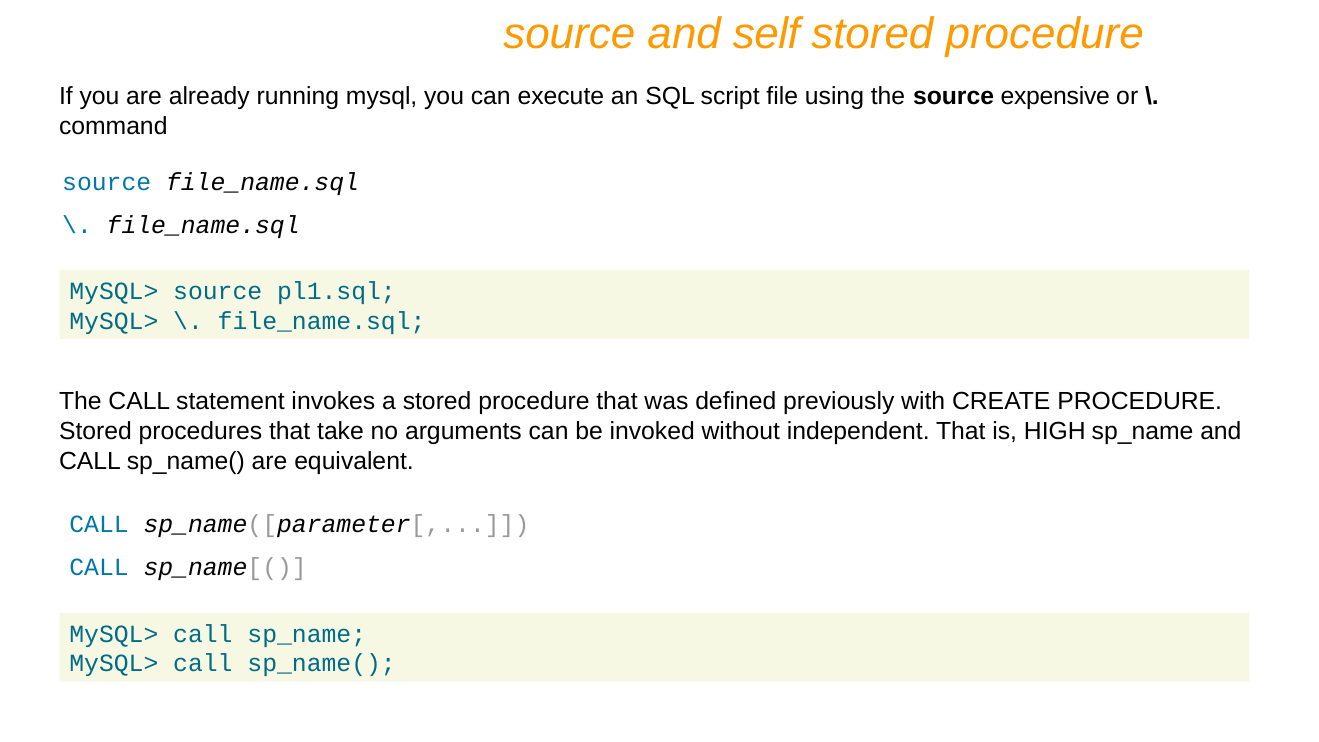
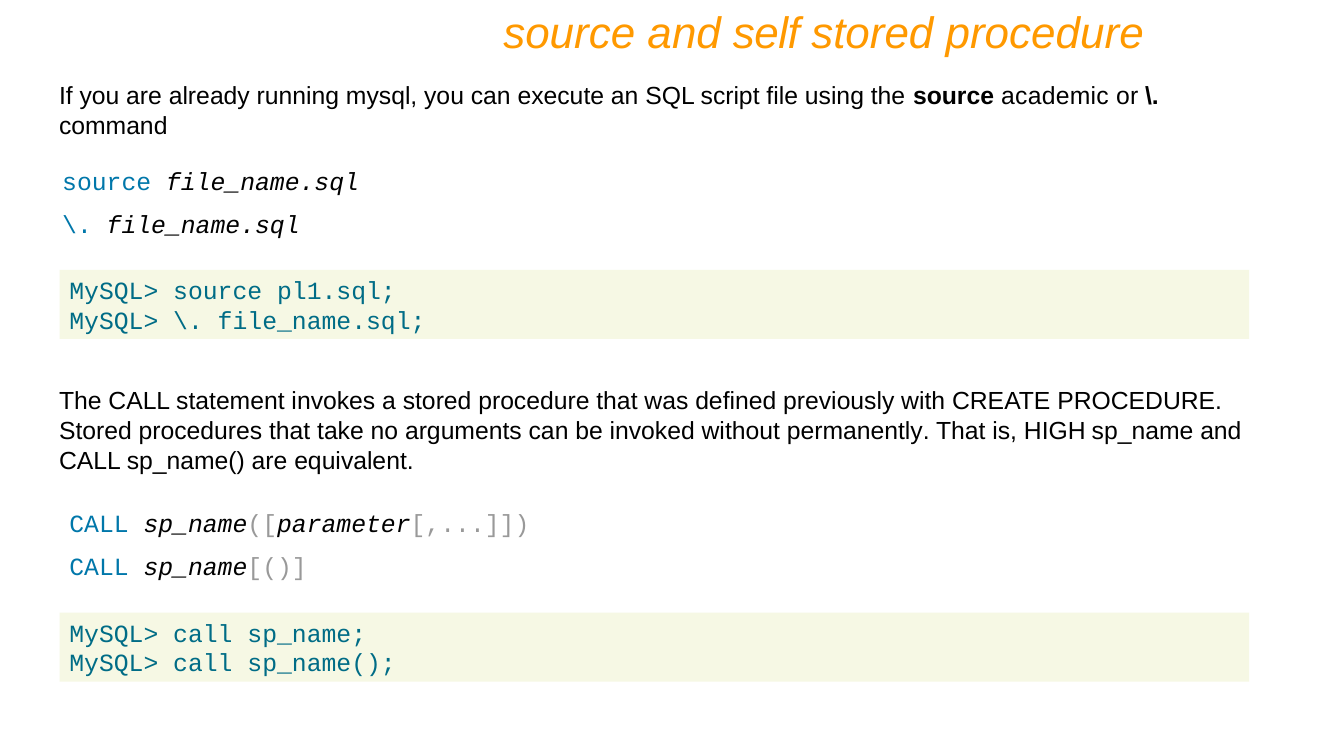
expensive: expensive -> academic (1055, 96)
independent: independent -> permanently (858, 431)
